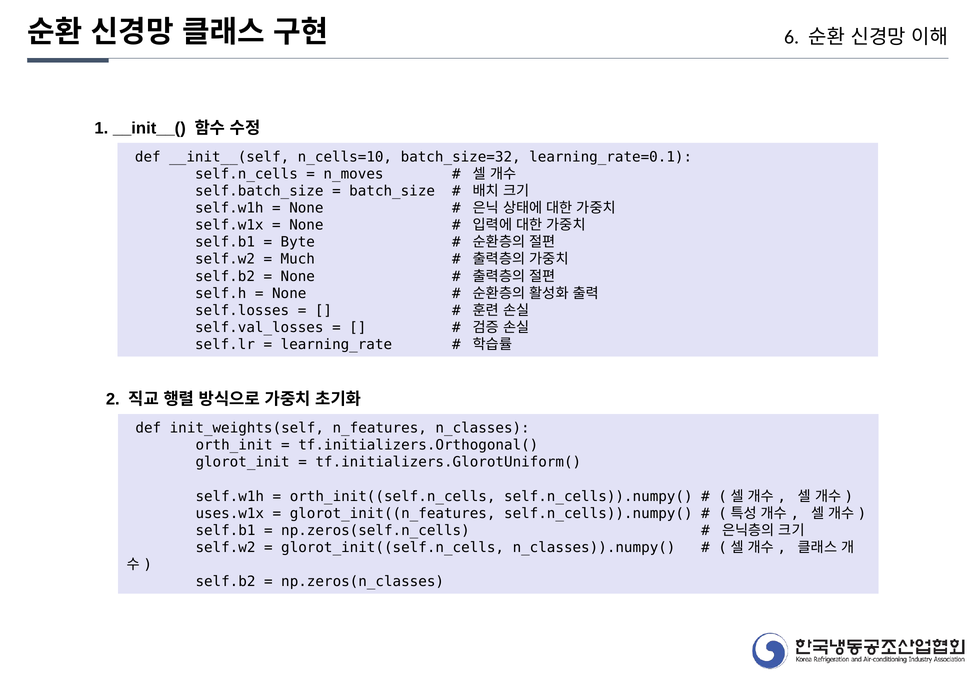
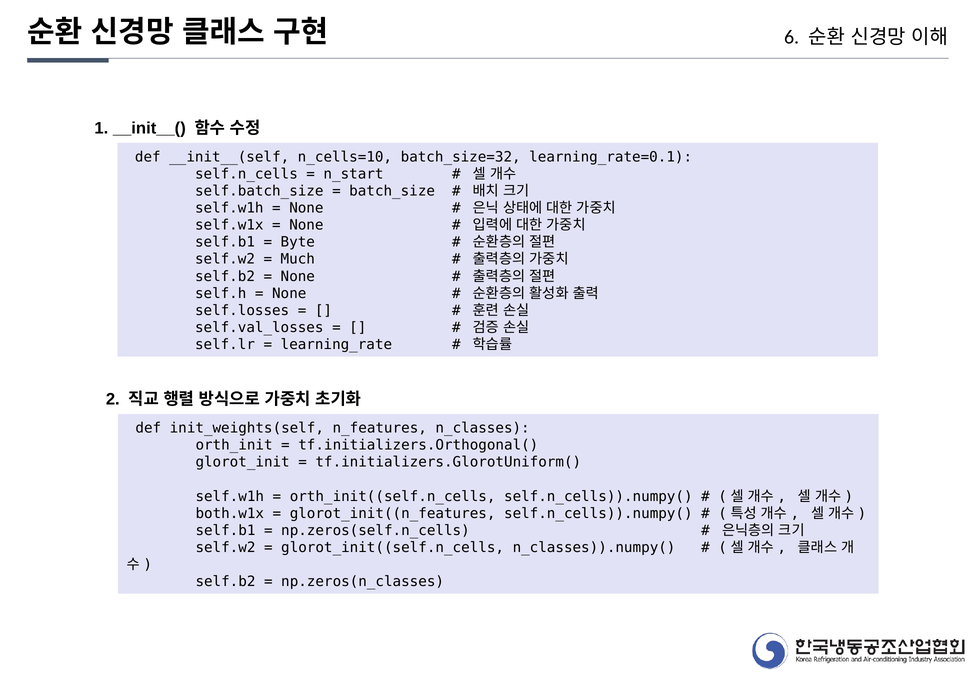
n_moves: n_moves -> n_start (354, 174)
uses.w1x: uses.w1x -> both.w1x (230, 513)
